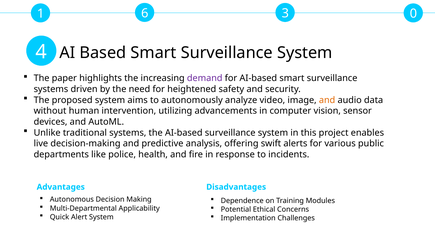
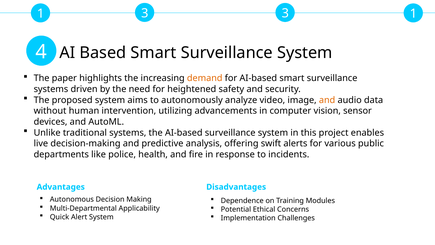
1 6: 6 -> 3 (145, 13)
3 0: 0 -> 1 (413, 14)
demand colour: purple -> orange (205, 78)
